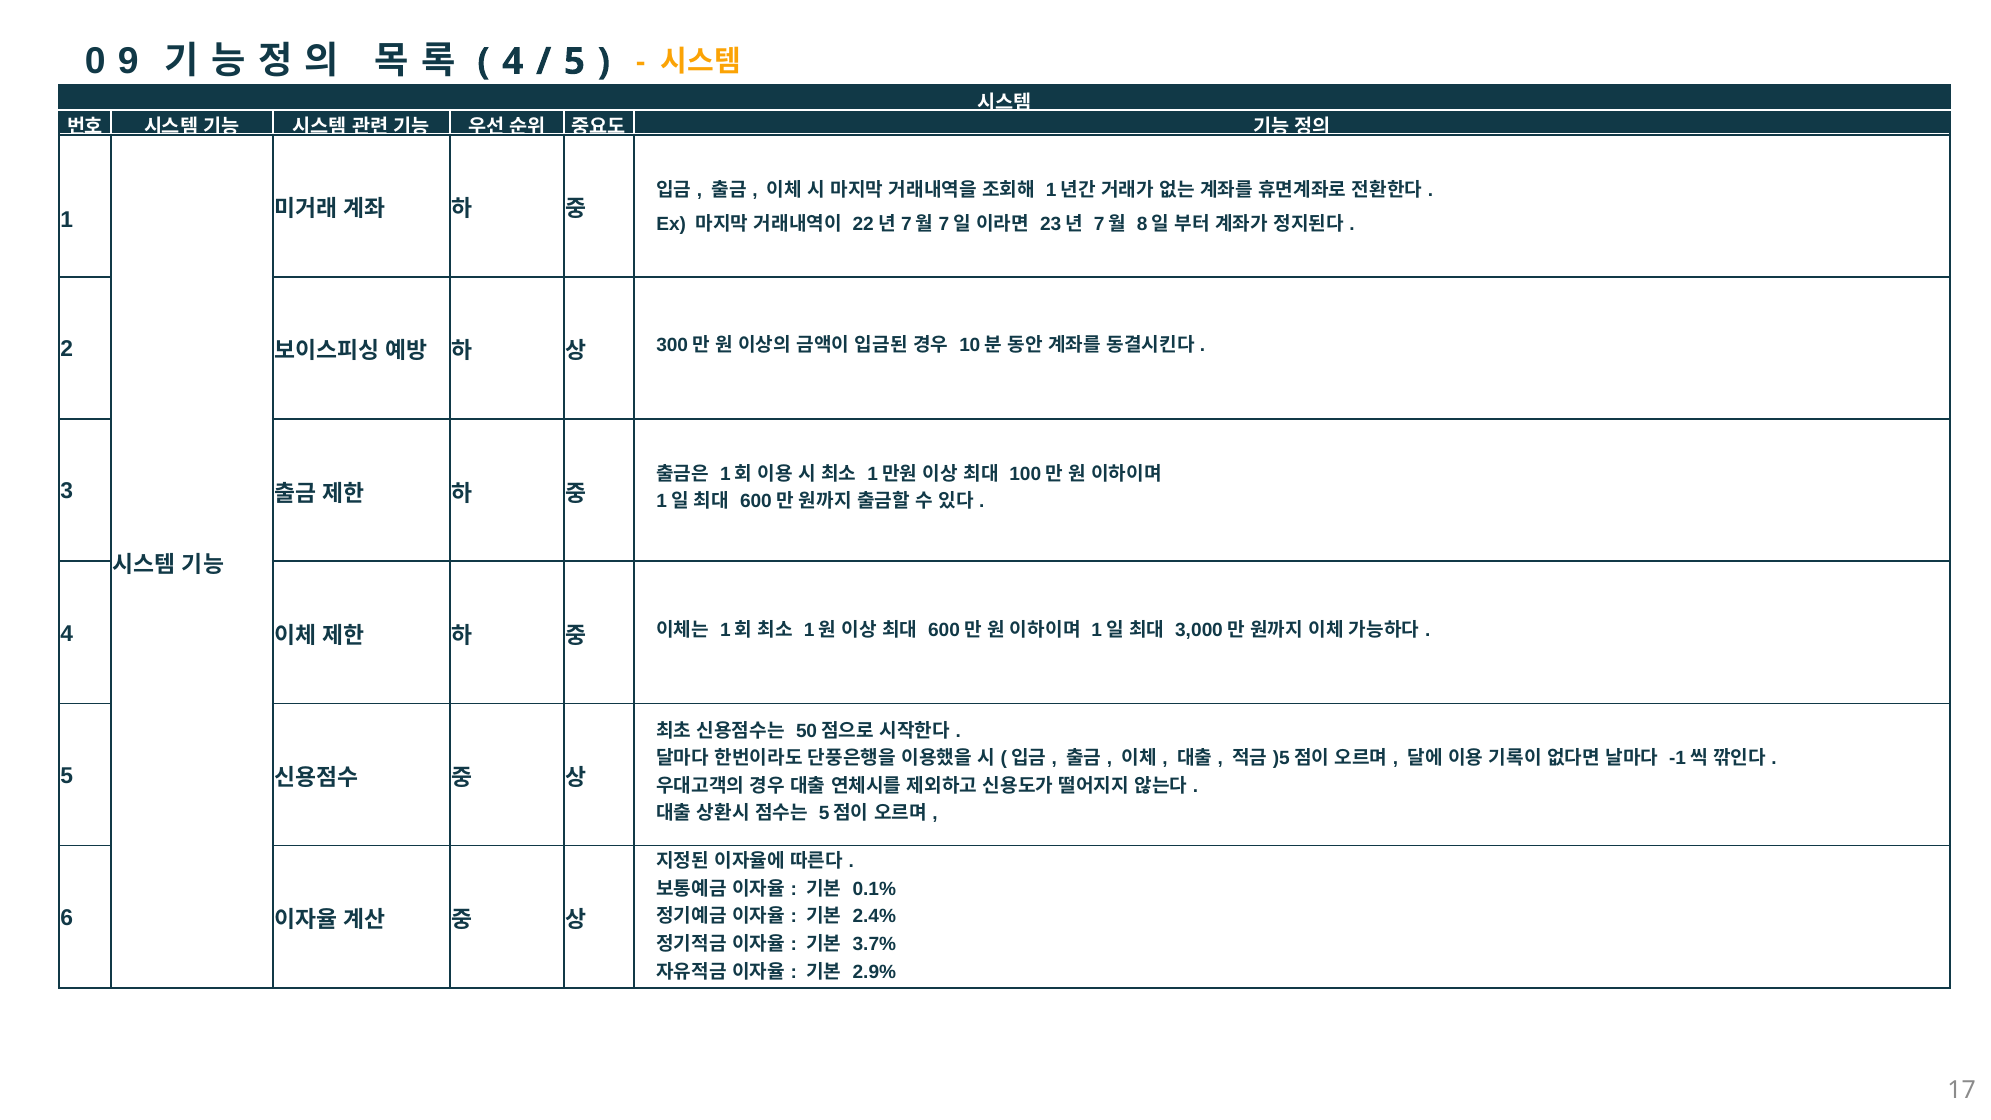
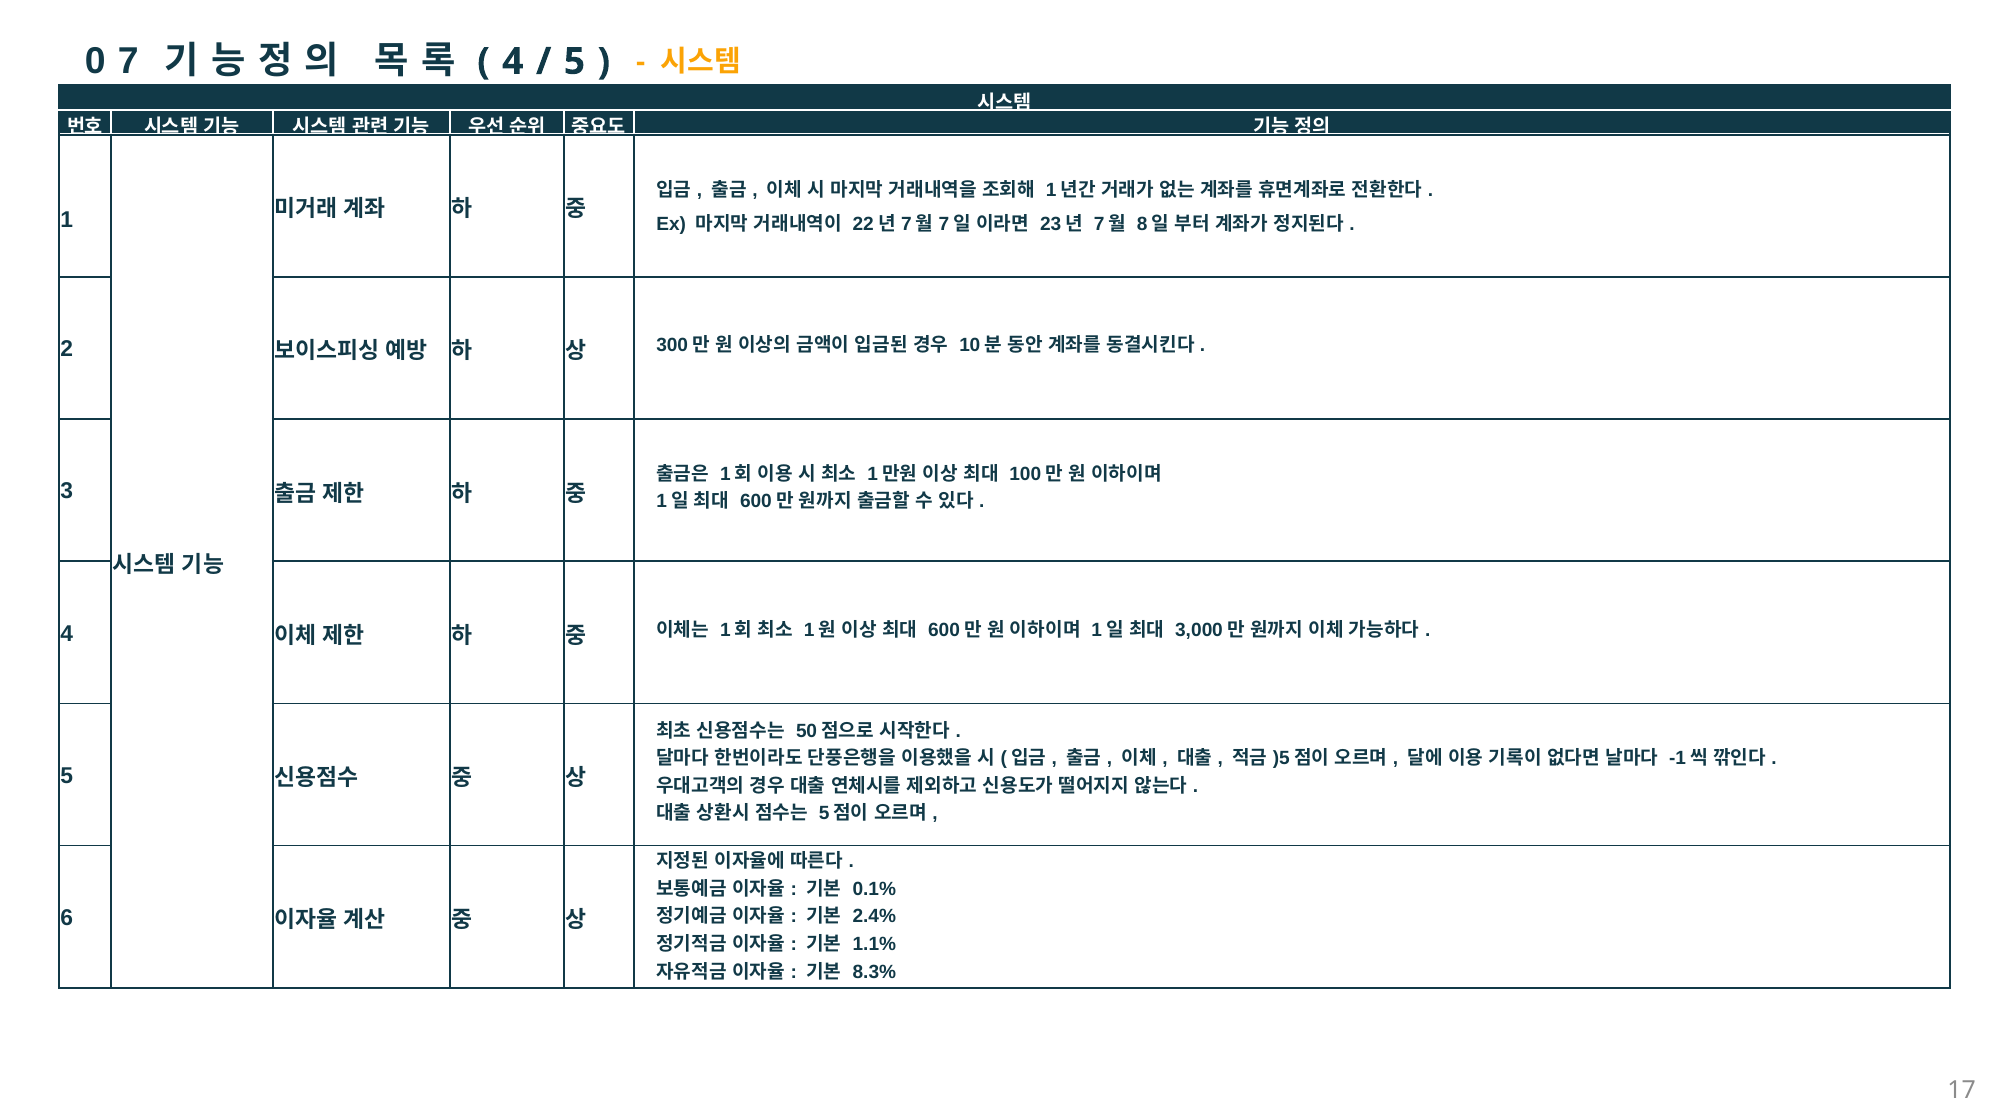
9: 9 -> 7 (128, 62)
3.7%: 3.7% -> 1.1% (874, 944)
2.9%: 2.9% -> 8.3% (874, 972)
